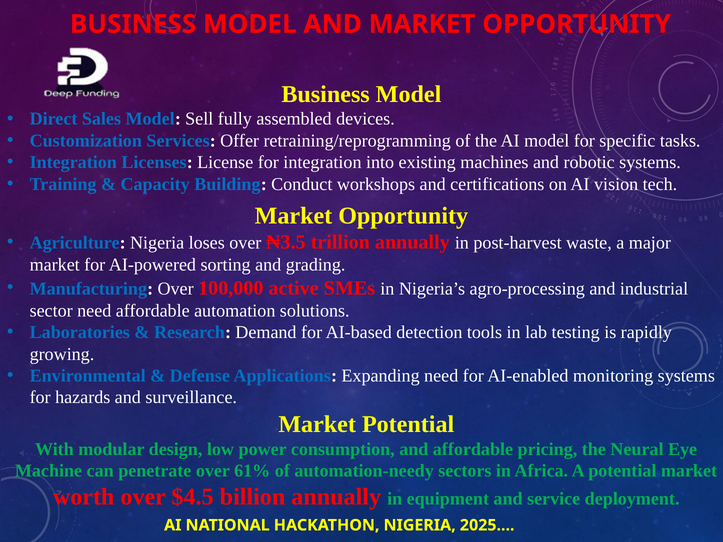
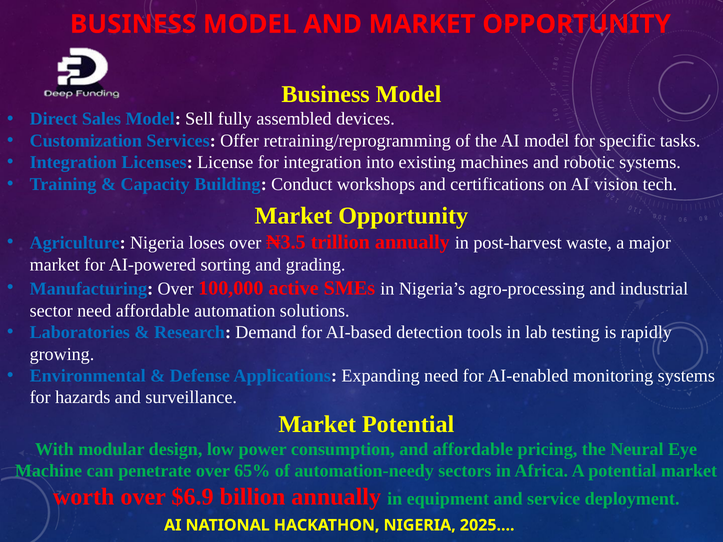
61%: 61% -> 65% (252, 471)
$4.5: $4.5 -> $6.9 (193, 497)
